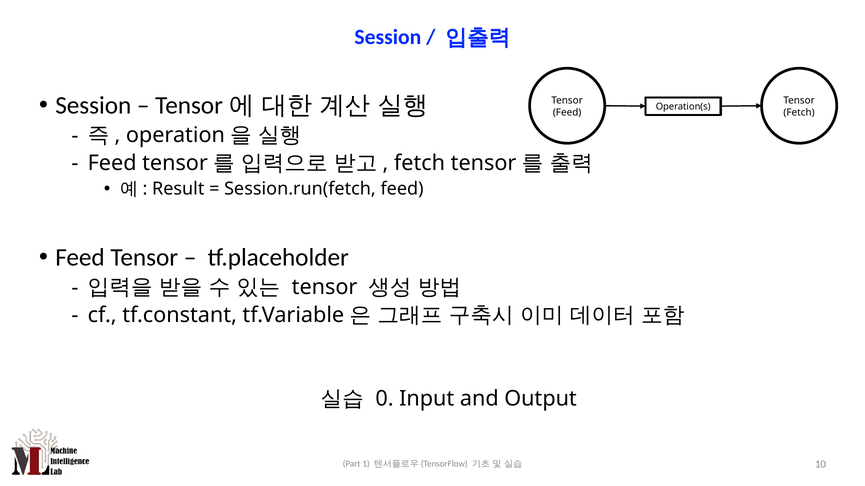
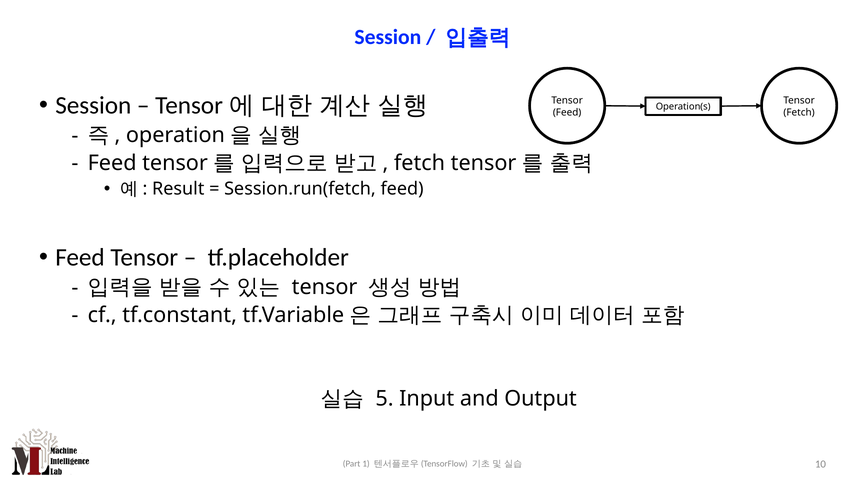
0: 0 -> 5 (384, 399)
